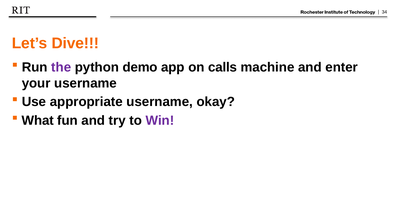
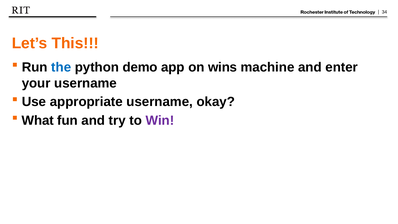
Dive: Dive -> This (75, 43)
the colour: purple -> blue (61, 67)
calls: calls -> wins (223, 67)
